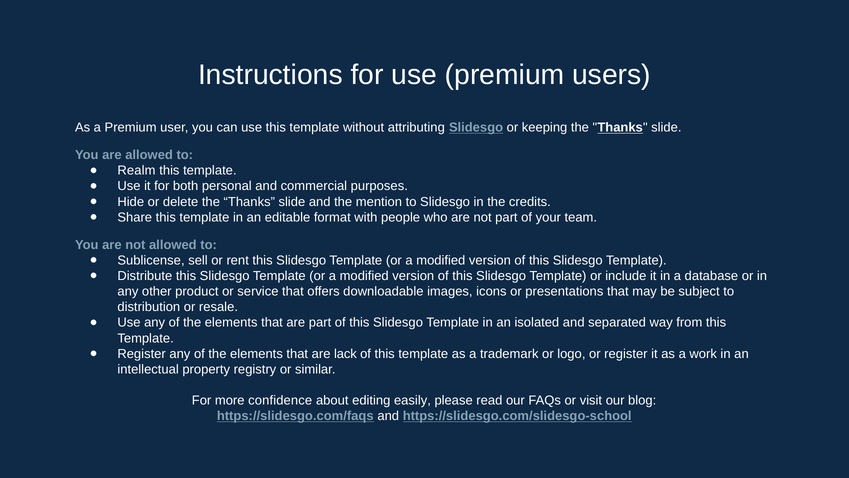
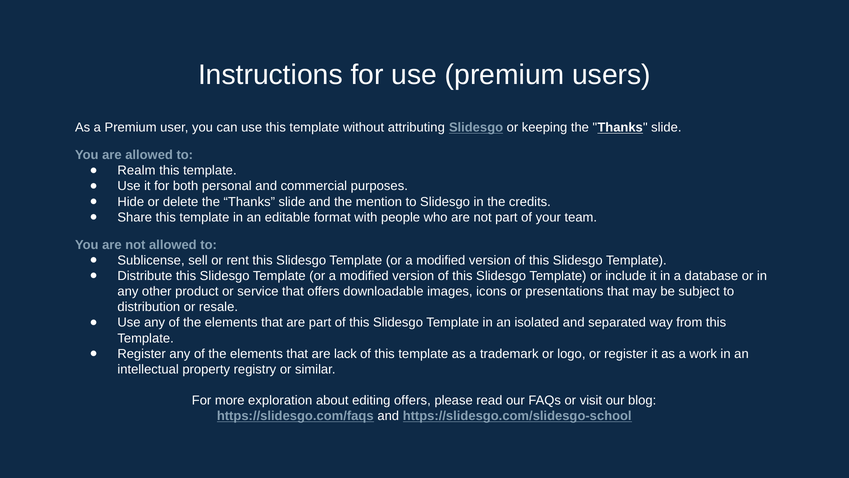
confidence: confidence -> exploration (280, 400)
editing easily: easily -> offers (412, 400)
